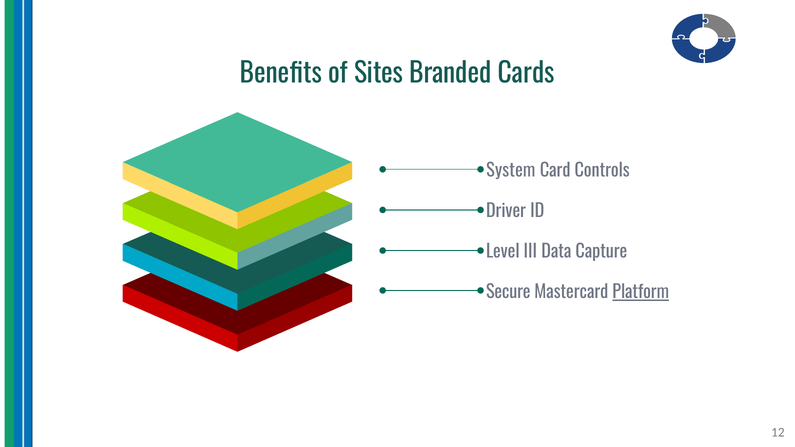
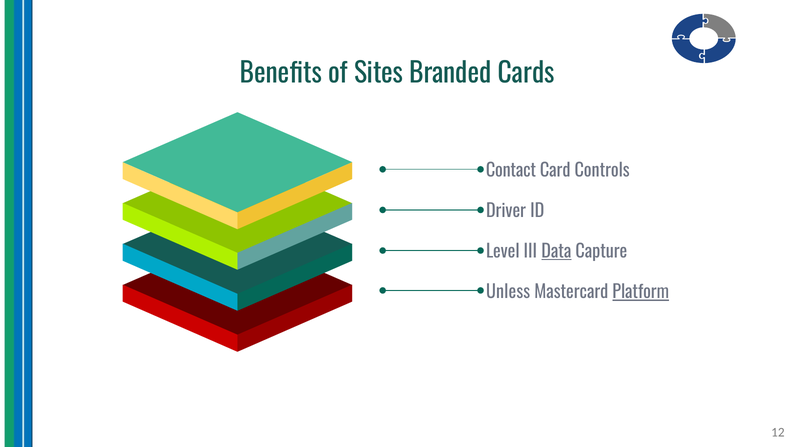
System: System -> Contact (511, 171)
Data underline: none -> present (556, 252)
Secure: Secure -> Unless (508, 293)
